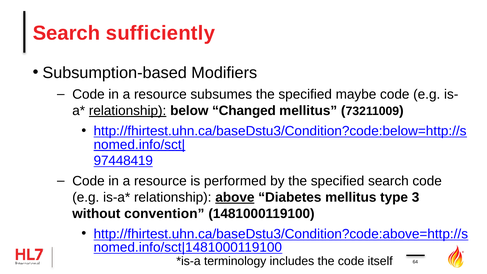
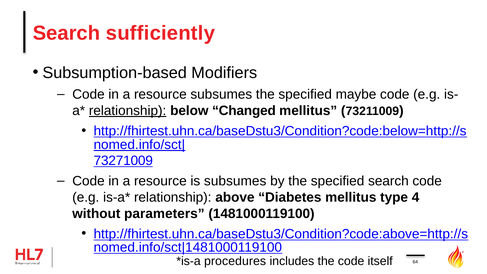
97448419: 97448419 -> 73271009 (123, 161)
is performed: performed -> subsumes (235, 181)
above underline: present -> none (235, 197)
3: 3 -> 4 (416, 197)
convention: convention -> parameters (164, 214)
terminology: terminology -> procedures (235, 261)
